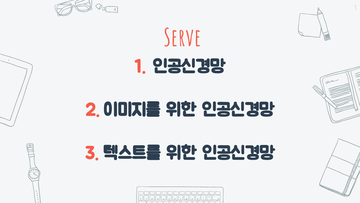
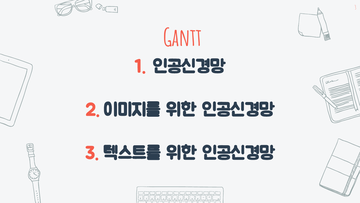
Serve: Serve -> Gantt (183, 38)
